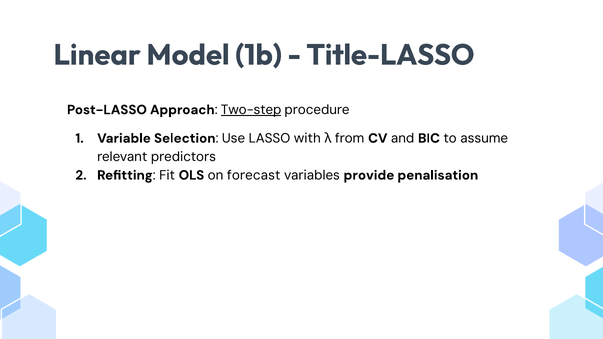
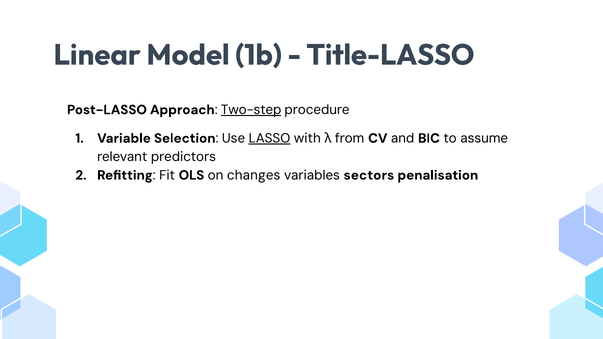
LASSO underline: none -> present (269, 138)
forecast: forecast -> changes (254, 175)
provide: provide -> sectors (369, 175)
